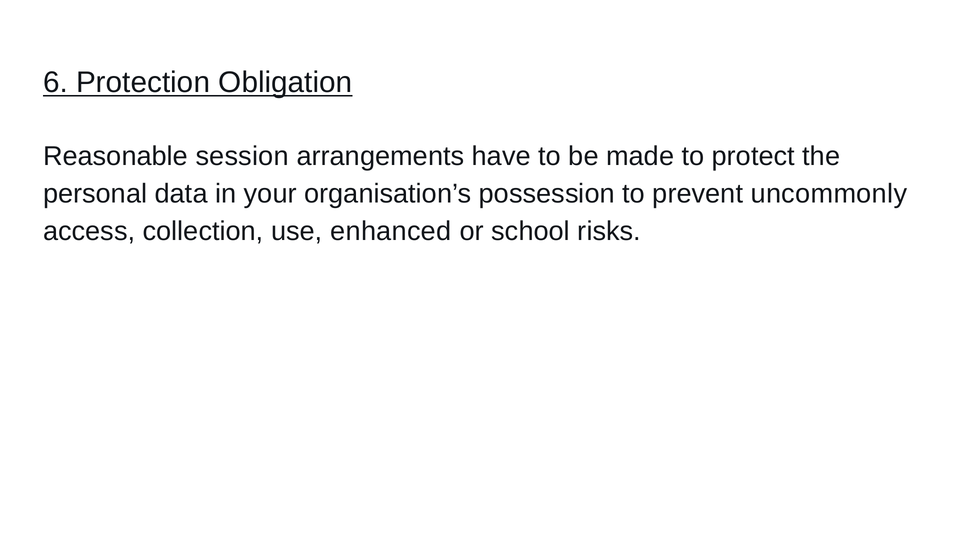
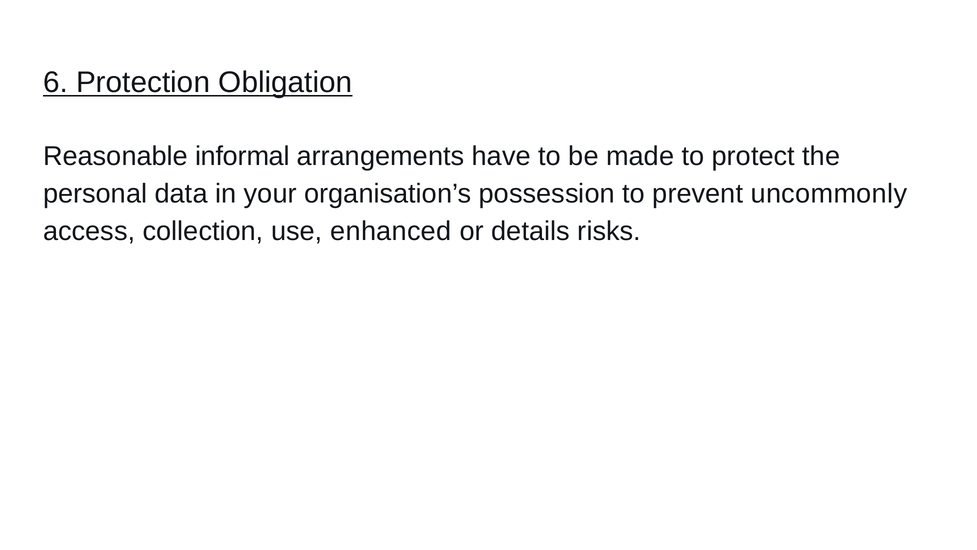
session: session -> informal (242, 156)
school: school -> details (531, 231)
